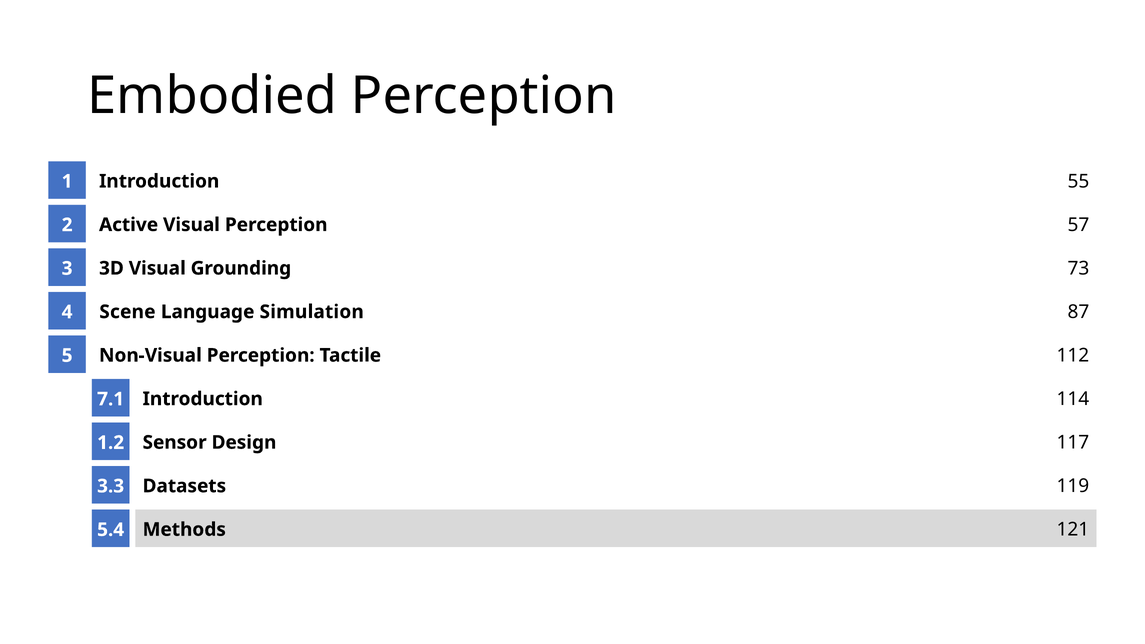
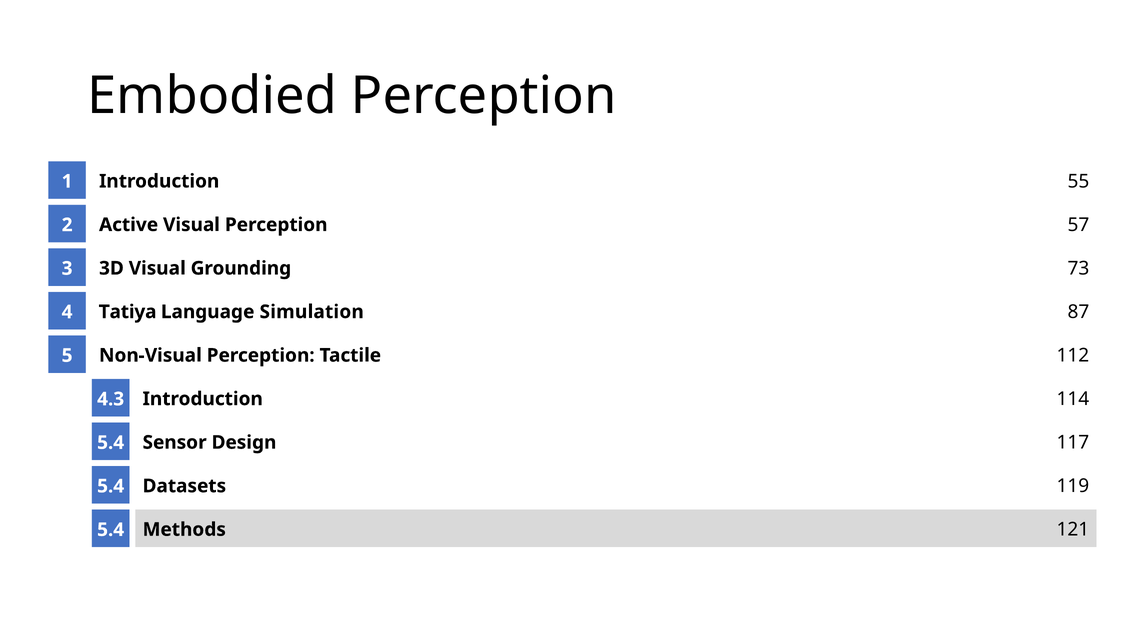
Scene: Scene -> Tatiya (128, 312)
7.1: 7.1 -> 4.3 (111, 399)
1.2: 1.2 -> 5.4 (111, 443)
3.3: 3.3 -> 5.4 (111, 486)
